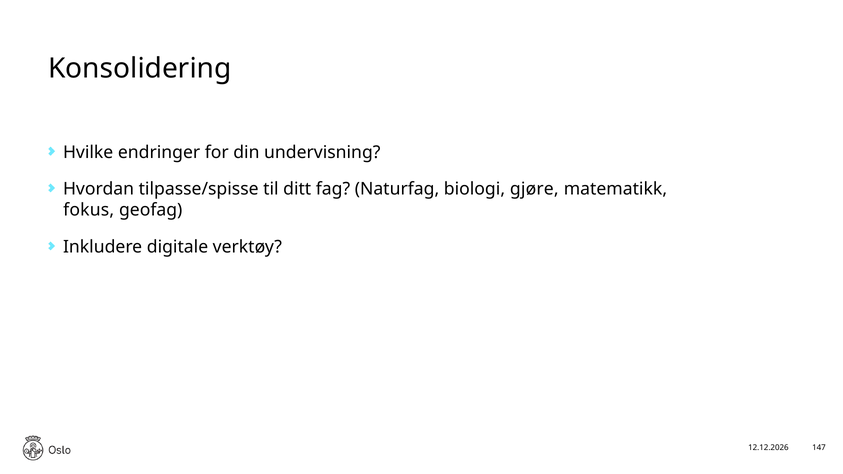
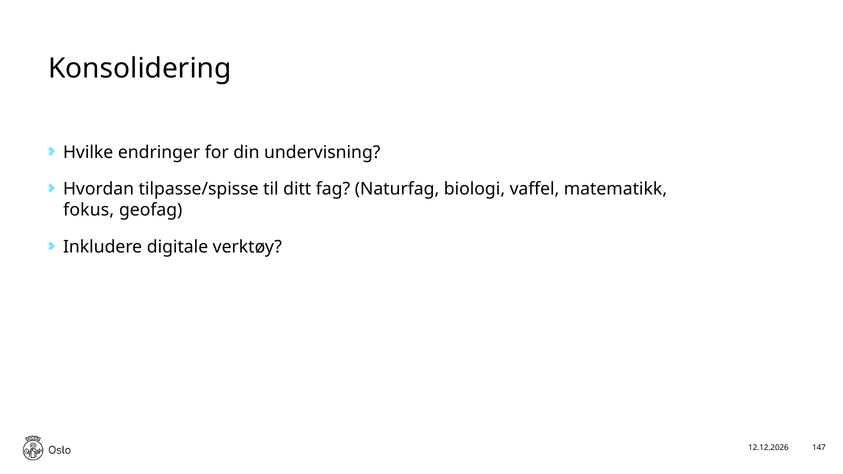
gjøre: gjøre -> vaffel (534, 189)
